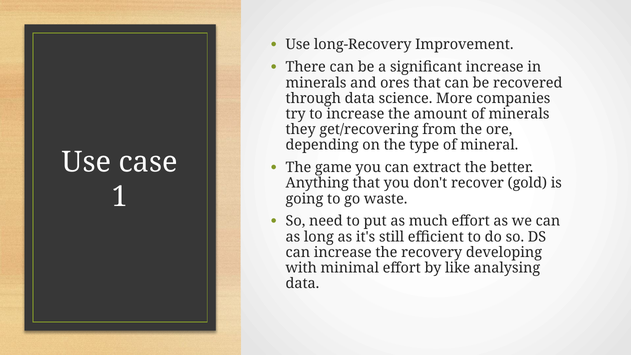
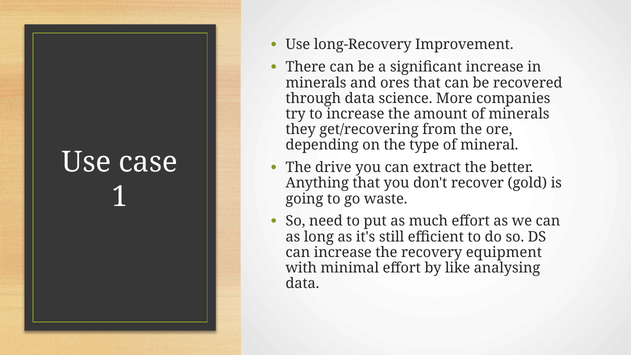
game: game -> drive (333, 168)
developing: developing -> equipment (504, 252)
